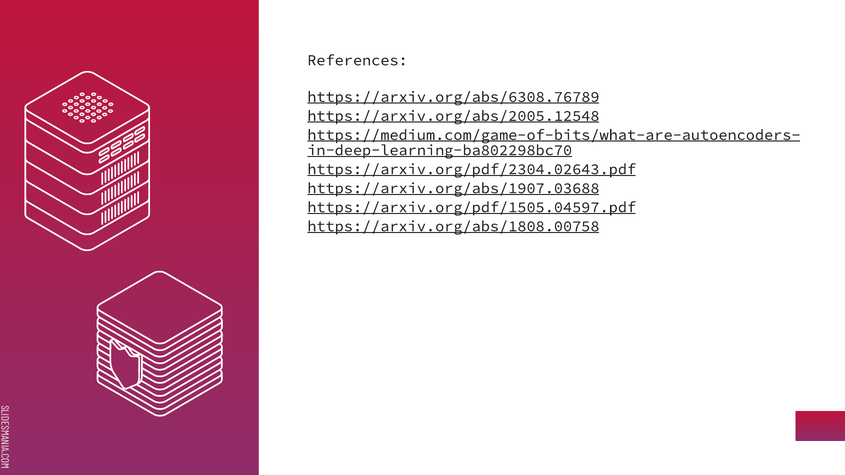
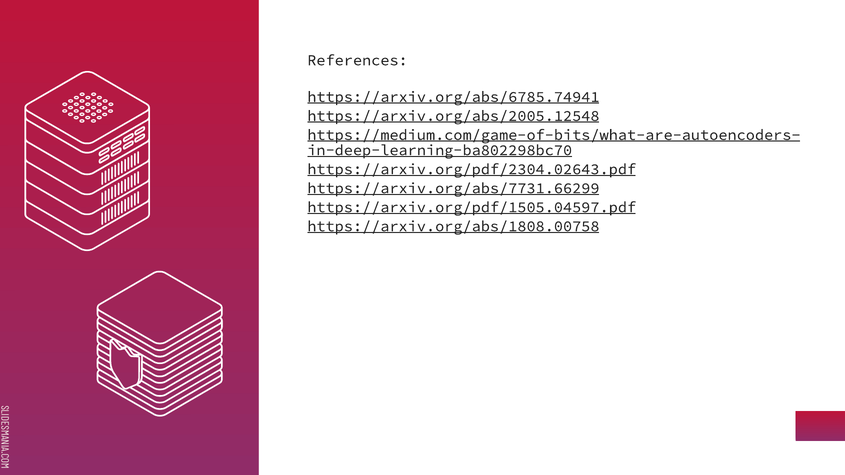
https://arxiv.org/abs/6308.76789: https://arxiv.org/abs/6308.76789 -> https://arxiv.org/abs/6785.74941 (453, 97)
https://arxiv.org/abs/1907.03688: https://arxiv.org/abs/1907.03688 -> https://arxiv.org/abs/7731.66299 (453, 188)
